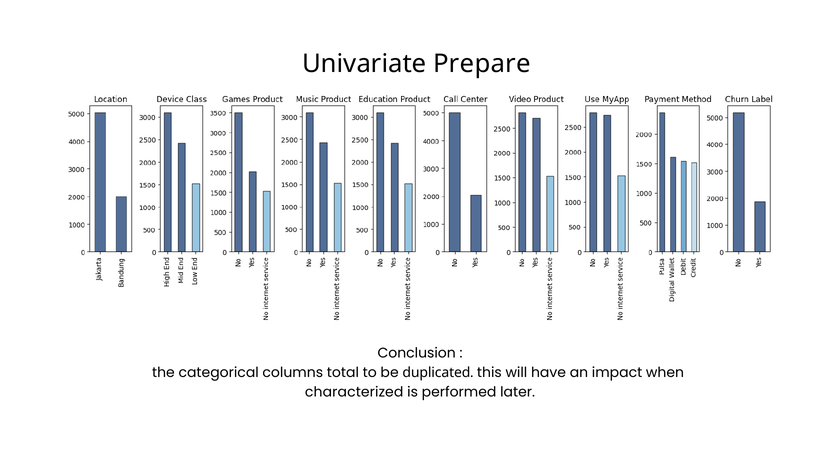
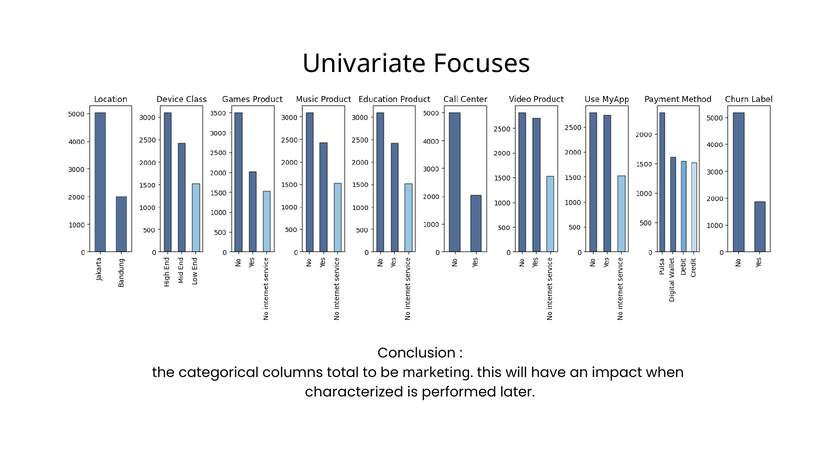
Prepare: Prepare -> Focuses (482, 64)
duplicated: duplicated -> marketing (436, 373)
